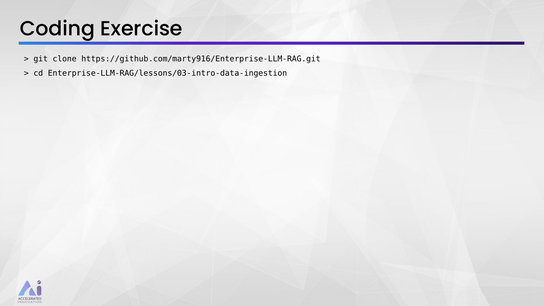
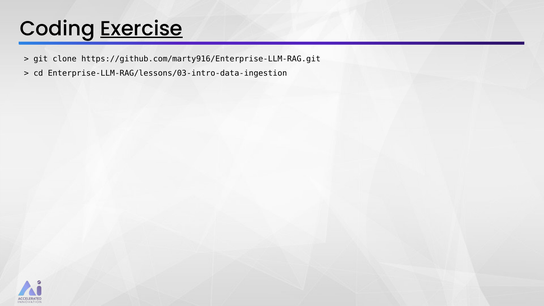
Exercise underline: none -> present (141, 29)
